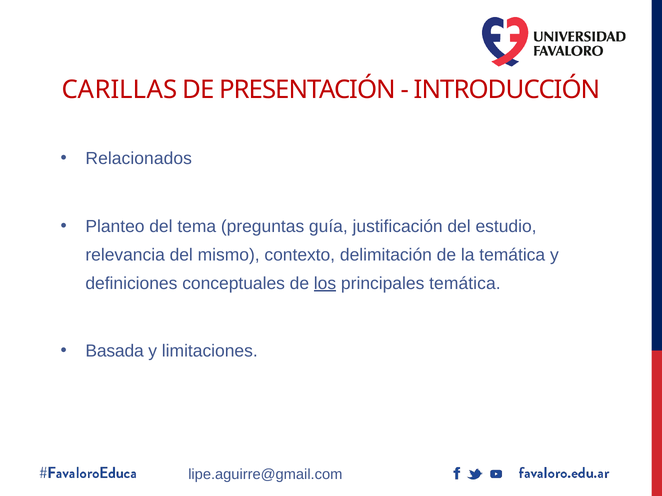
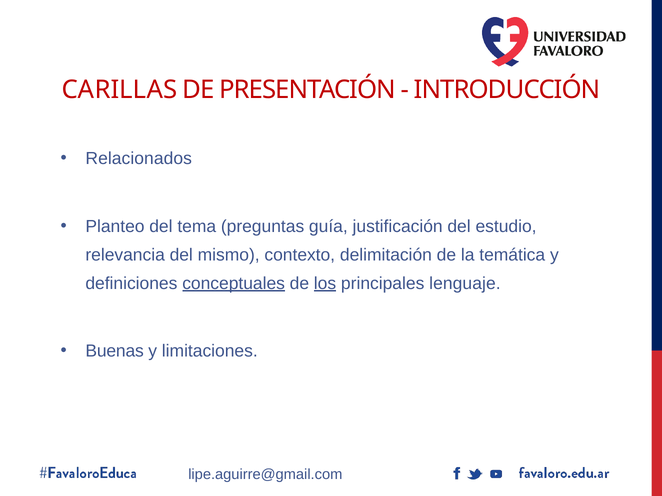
conceptuales underline: none -> present (234, 284)
principales temática: temática -> lenguaje (465, 284)
Basada: Basada -> Buenas (115, 352)
